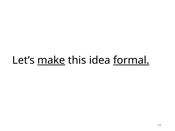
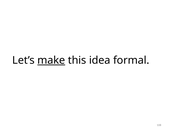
formal underline: present -> none (131, 60)
